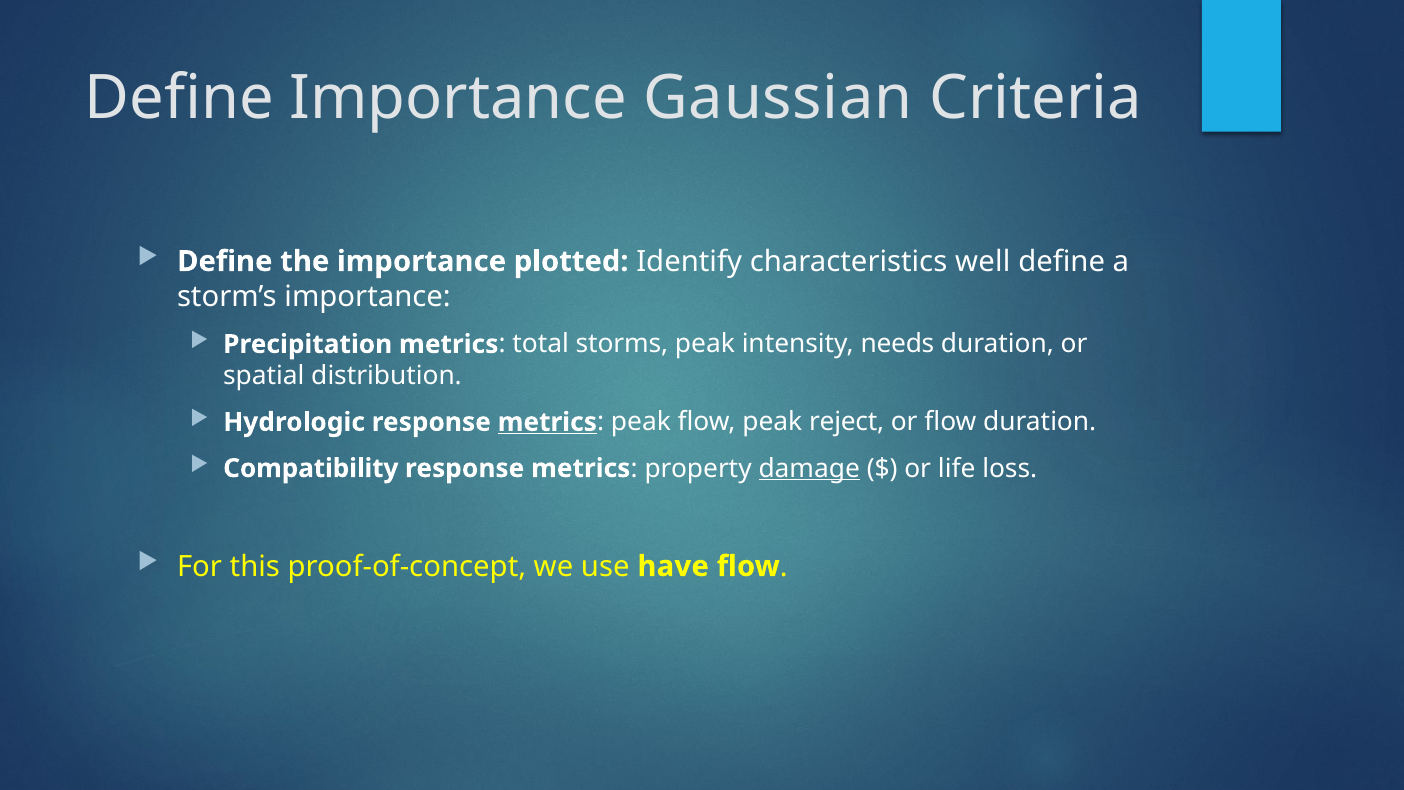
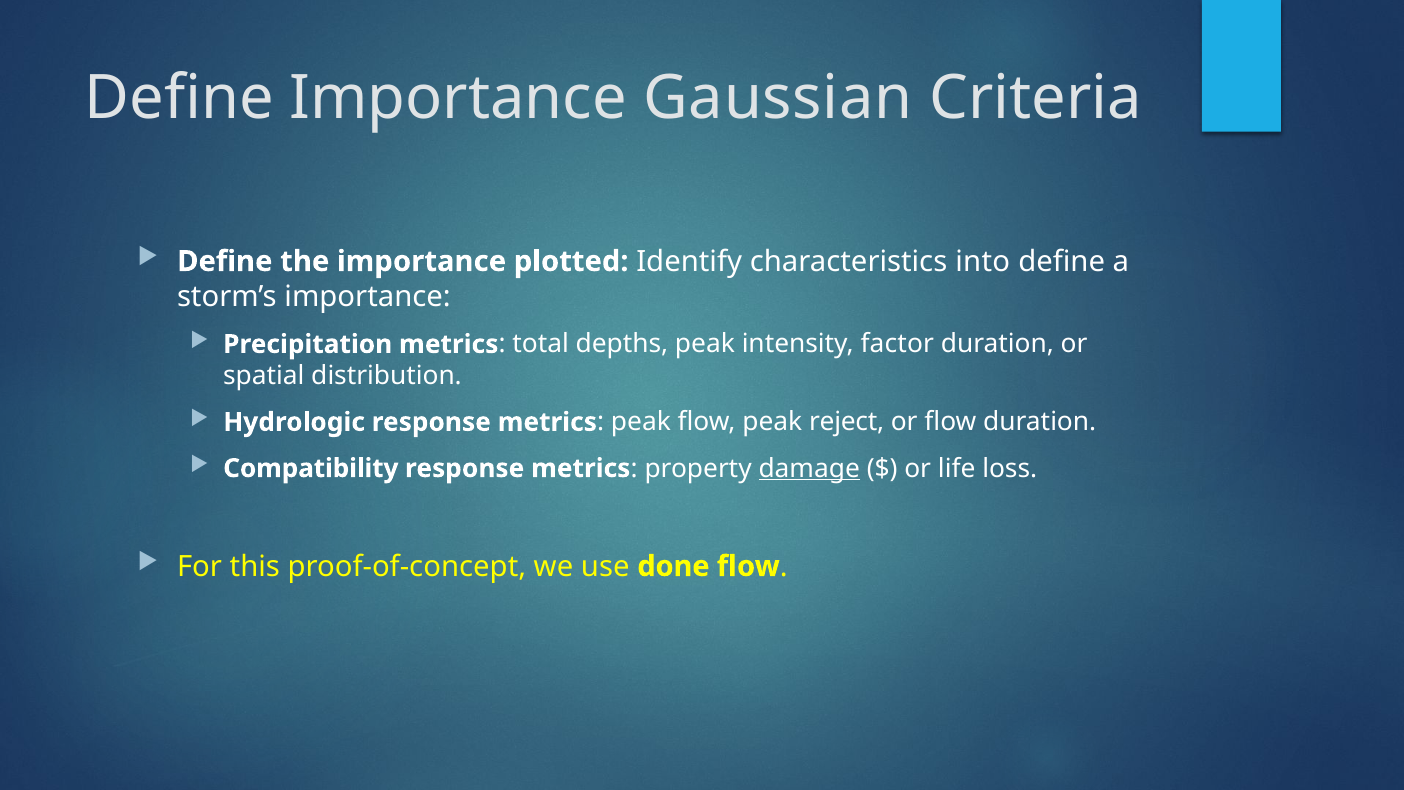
well: well -> into (983, 261)
storms: storms -> depths (622, 344)
needs: needs -> factor (897, 344)
metrics underline: present -> none (547, 422)
have: have -> done (673, 566)
